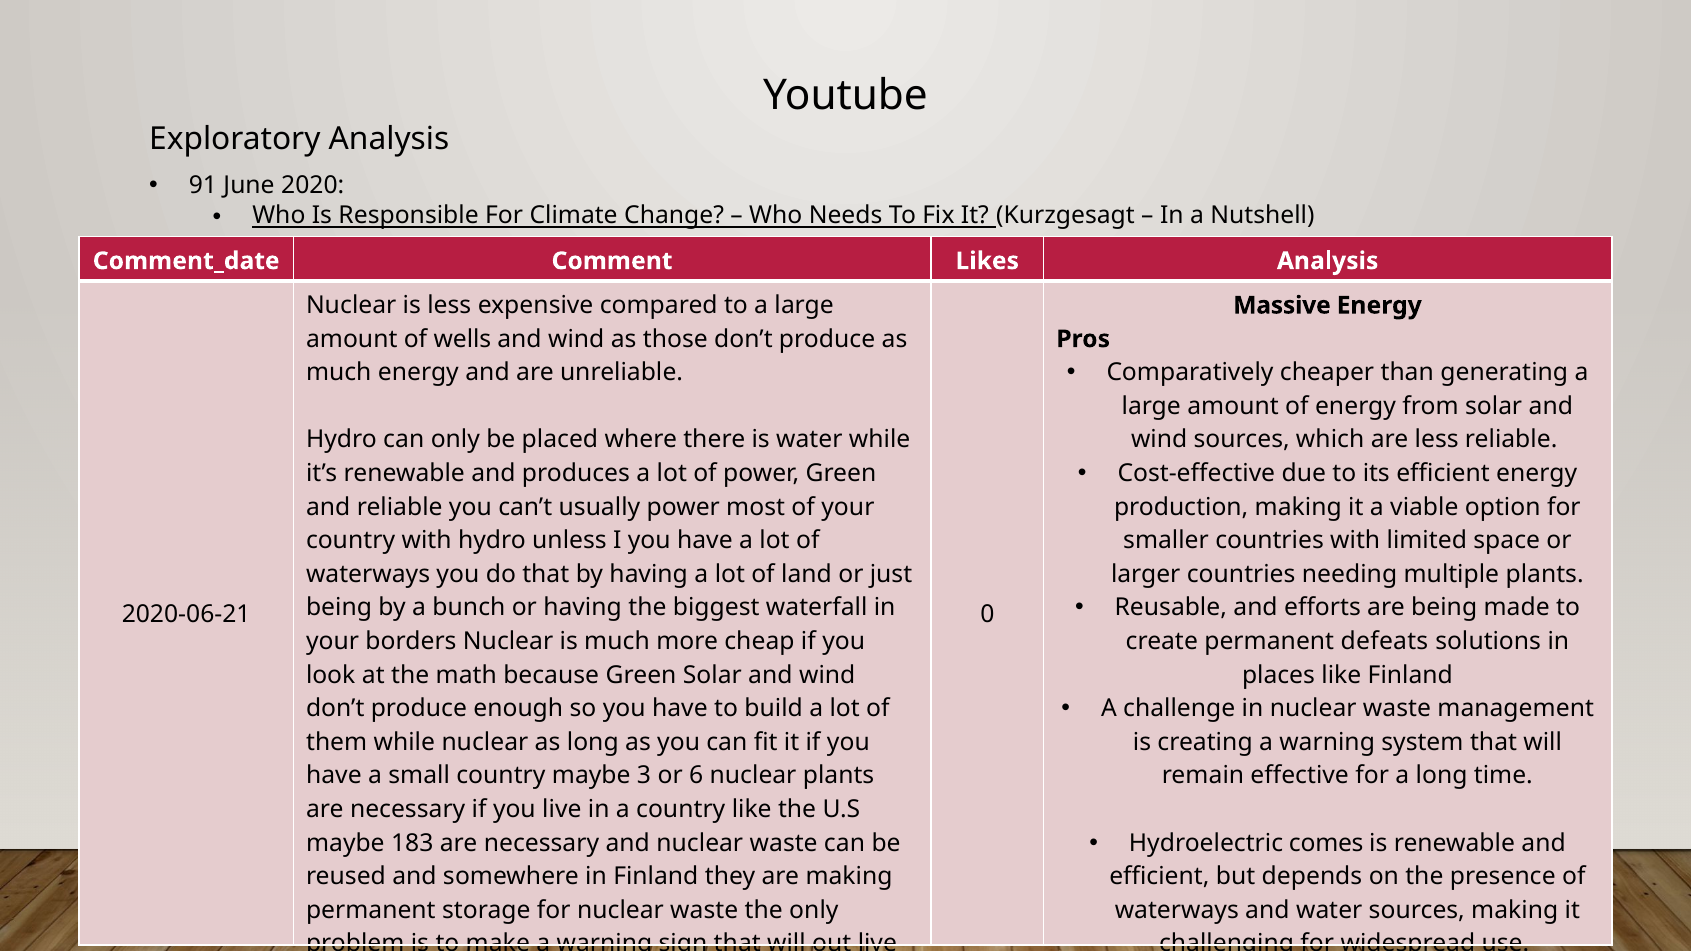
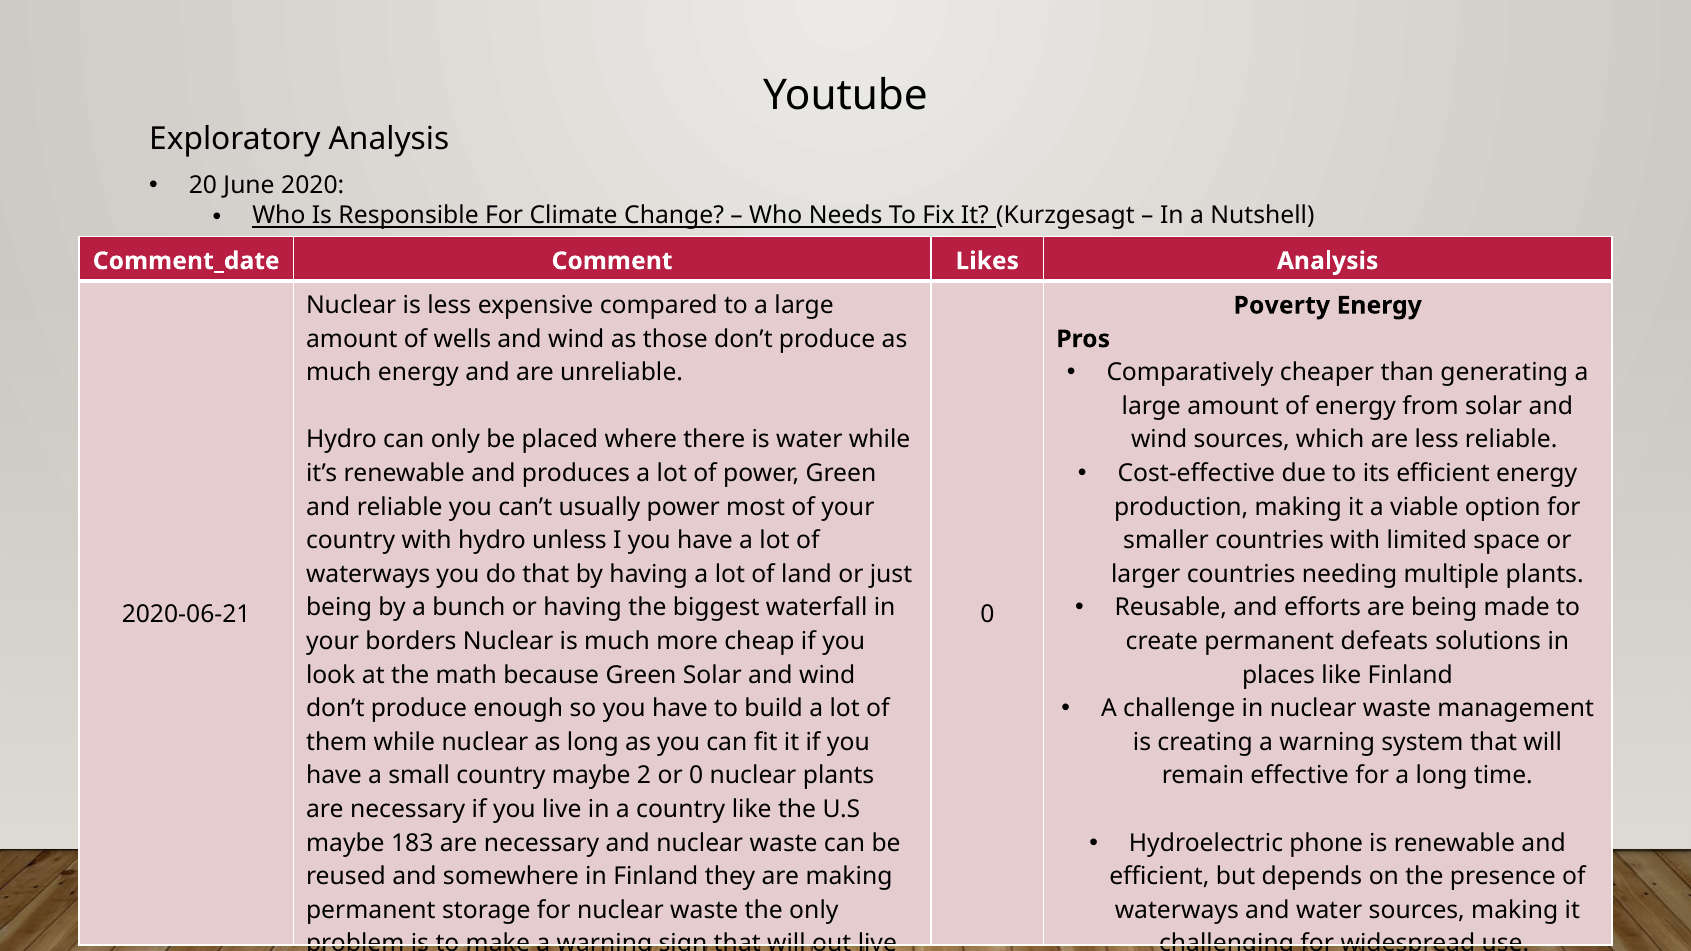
91: 91 -> 20 (203, 186)
Massive: Massive -> Poverty (1282, 305)
3: 3 -> 2 (644, 776)
or 6: 6 -> 0 (696, 776)
comes: comes -> phone (1326, 843)
